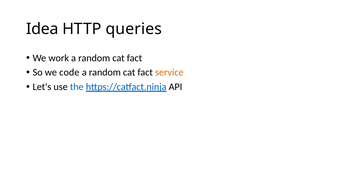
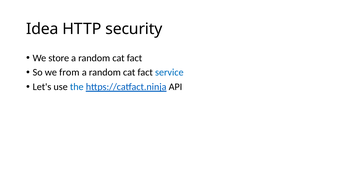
queries: queries -> security (134, 29)
work: work -> store (59, 58)
code: code -> from (69, 73)
service colour: orange -> blue (169, 73)
